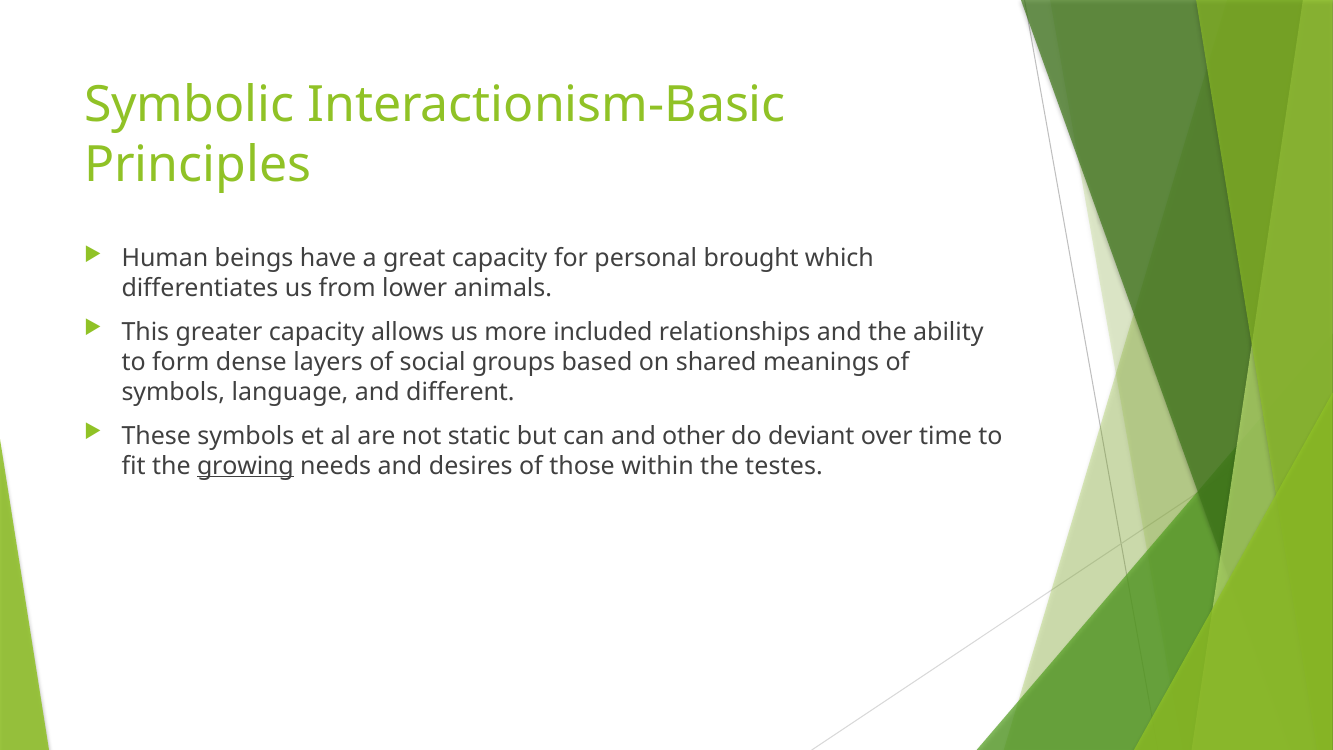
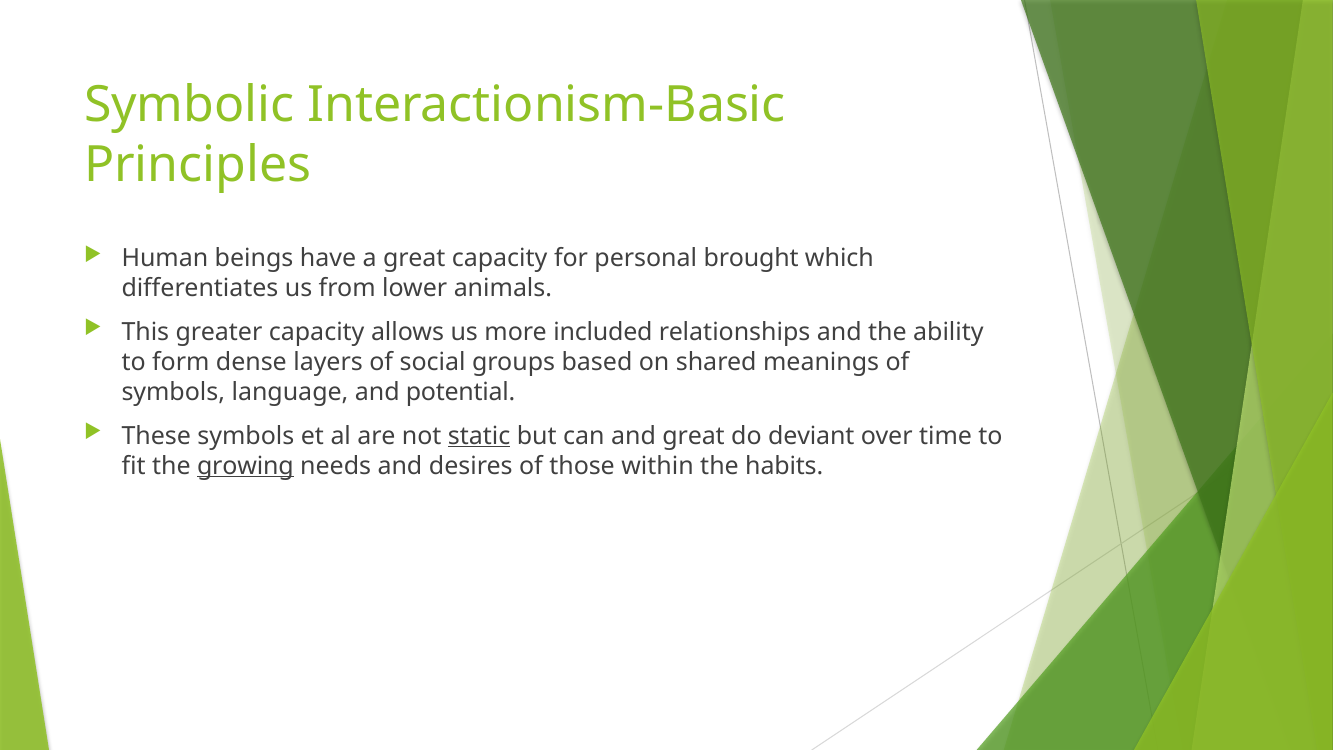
different: different -> potential (461, 392)
static underline: none -> present (479, 436)
and other: other -> great (694, 436)
testes: testes -> habits (784, 466)
